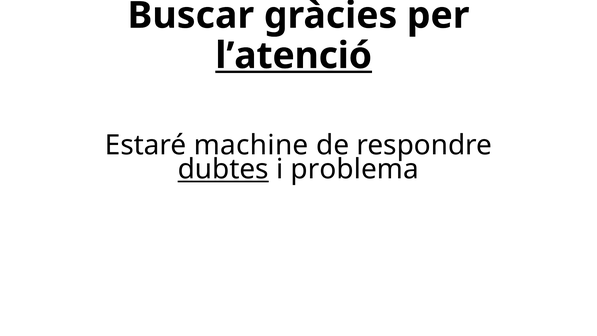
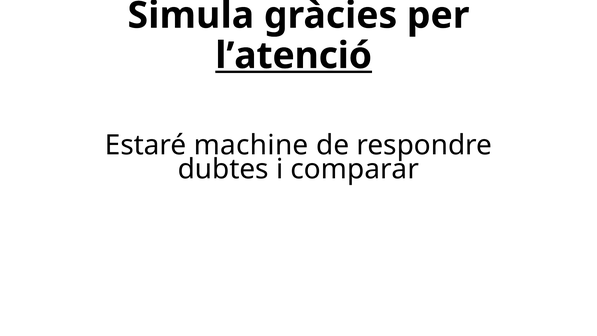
Buscar: Buscar -> Simula (191, 15)
dubtes underline: present -> none (223, 169)
problema: problema -> comparar (355, 169)
